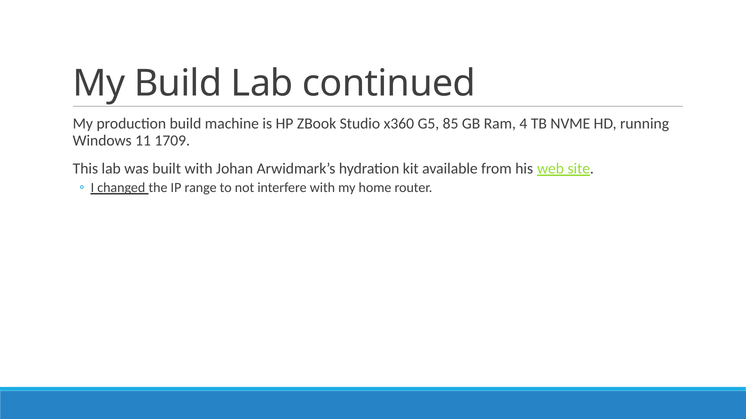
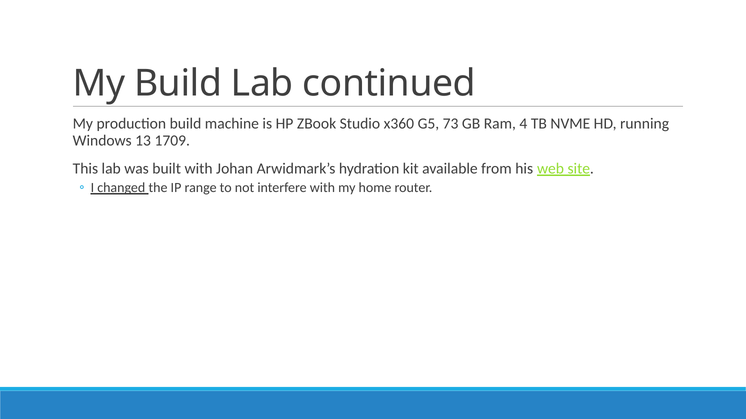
85: 85 -> 73 (451, 124)
11: 11 -> 13 (143, 141)
